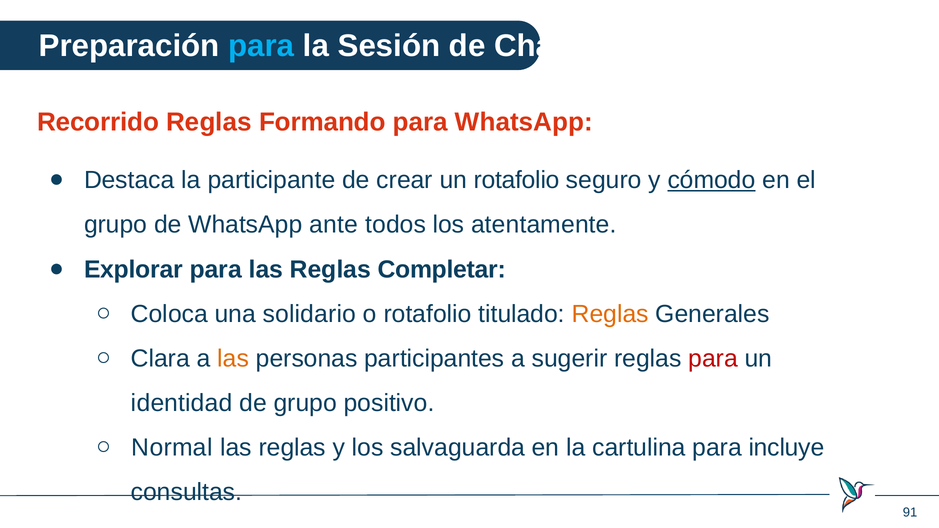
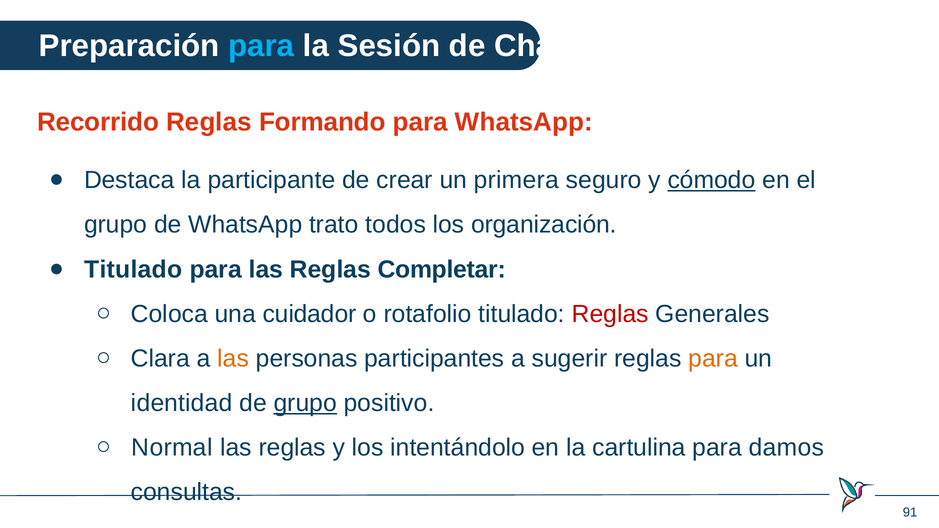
un rotafolio: rotafolio -> primera (516, 180)
ante: ante -> trato (334, 225)
atentamente: atentamente -> organización (544, 225)
Explorar: Explorar -> Titulado (133, 269)
solidario: solidario -> cuidador (310, 314)
Reglas colour: orange -> red (610, 314)
para colour: red -> orange (713, 359)
grupo underline: none -> present (305, 403)
salvaguarda: salvaguarda -> intentándolo (458, 448)
incluye: incluye -> damos (786, 448)
